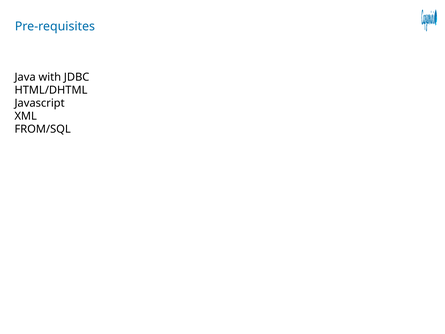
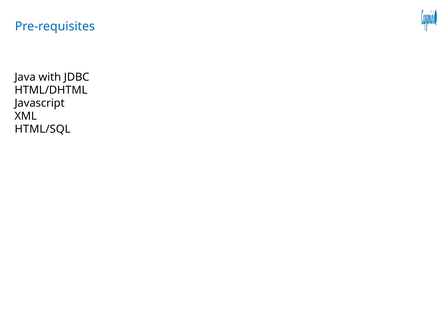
FROM/SQL: FROM/SQL -> HTML/SQL (43, 129)
